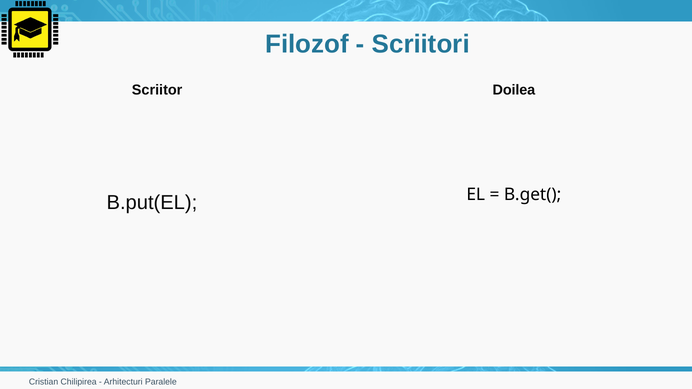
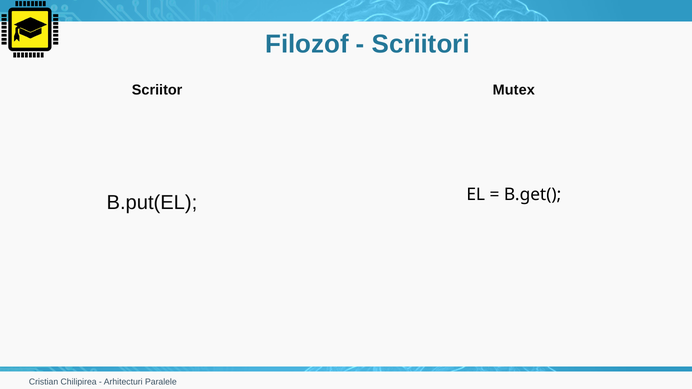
Doilea: Doilea -> Mutex (514, 90)
